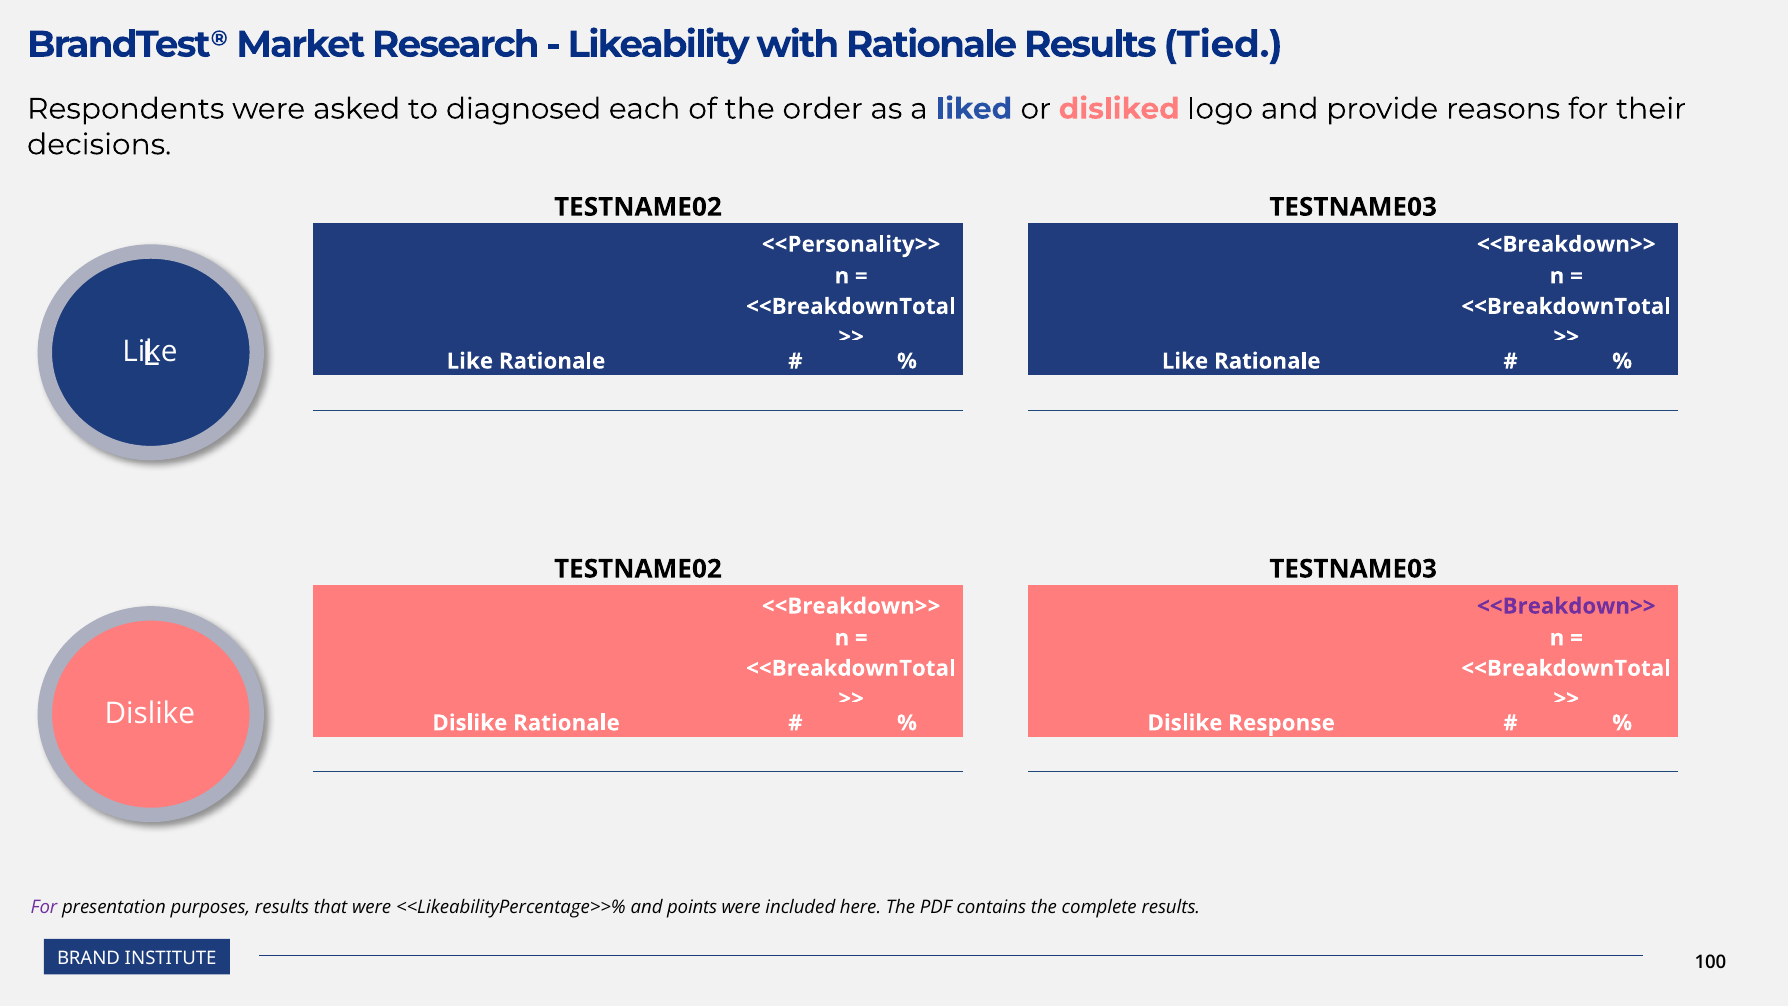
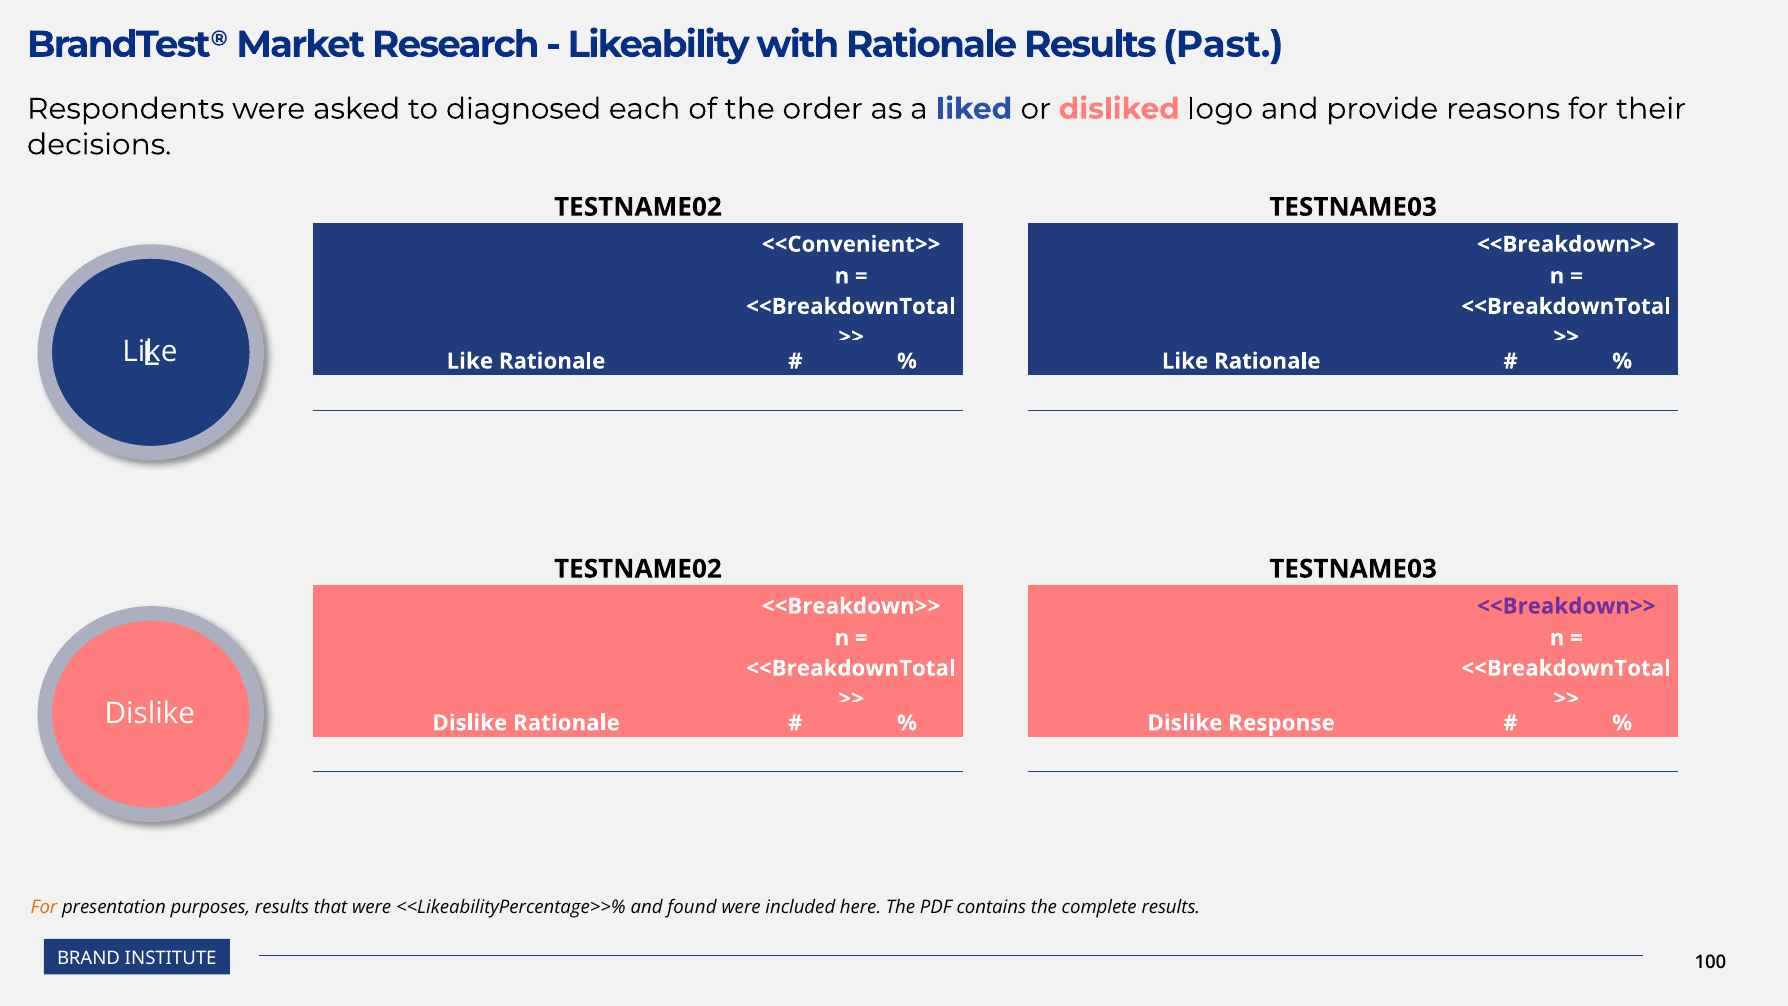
Tied: Tied -> Past (1223, 44)
<<Personality>>: <<Personality>> -> <<Convenient>> (851, 244)
For colour: purple -> orange (44, 907)
points: points -> found (692, 907)
